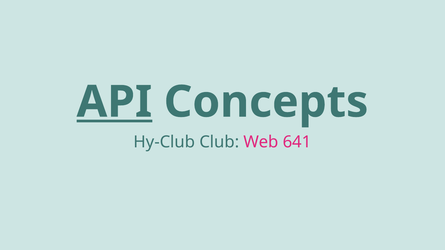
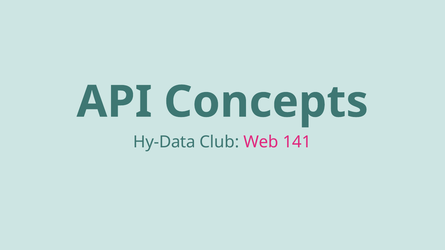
API underline: present -> none (114, 102)
Hy-Club: Hy-Club -> Hy-Data (164, 142)
641: 641 -> 141 (297, 142)
